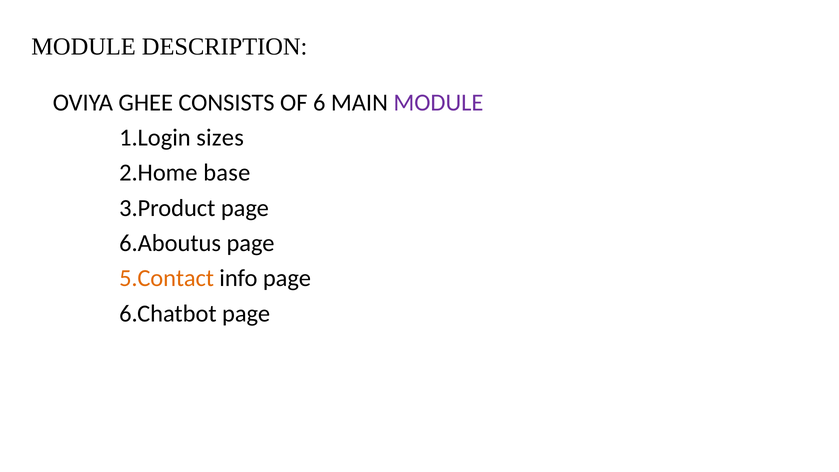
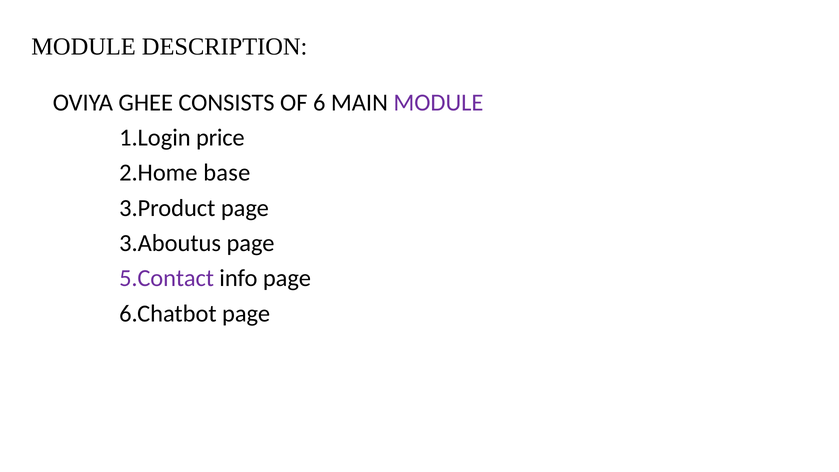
sizes: sizes -> price (220, 138)
6.Aboutus: 6.Aboutus -> 3.Aboutus (170, 243)
5.Contact colour: orange -> purple (167, 278)
